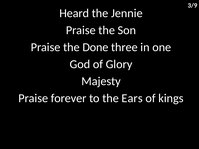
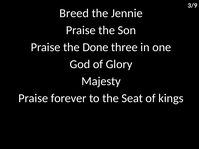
Heard: Heard -> Breed (74, 13)
Ears: Ears -> Seat (132, 98)
